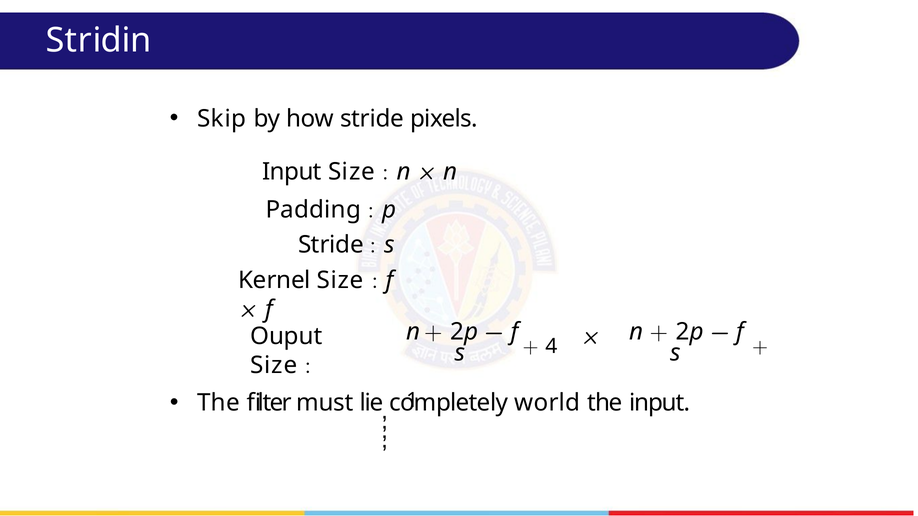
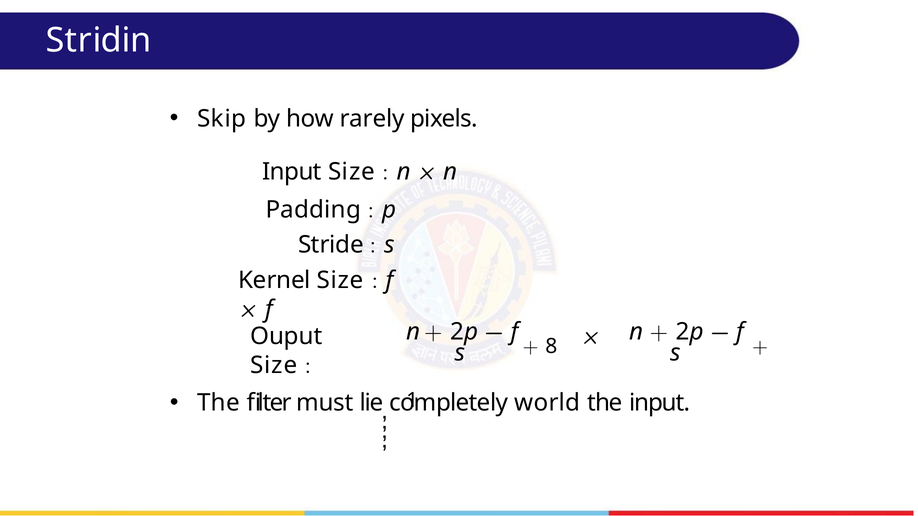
how stride: stride -> rarely (372, 119)
4: 4 -> 8 (551, 347)
